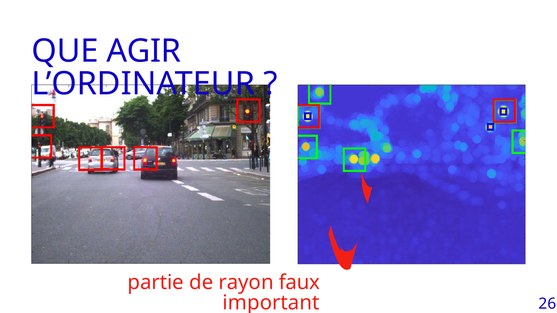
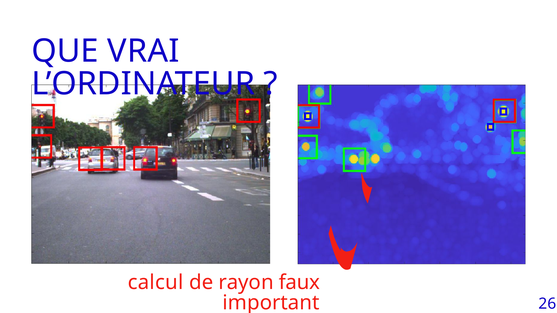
AGIR: AGIR -> VRAI (143, 51)
partie: partie -> calcul (156, 283)
